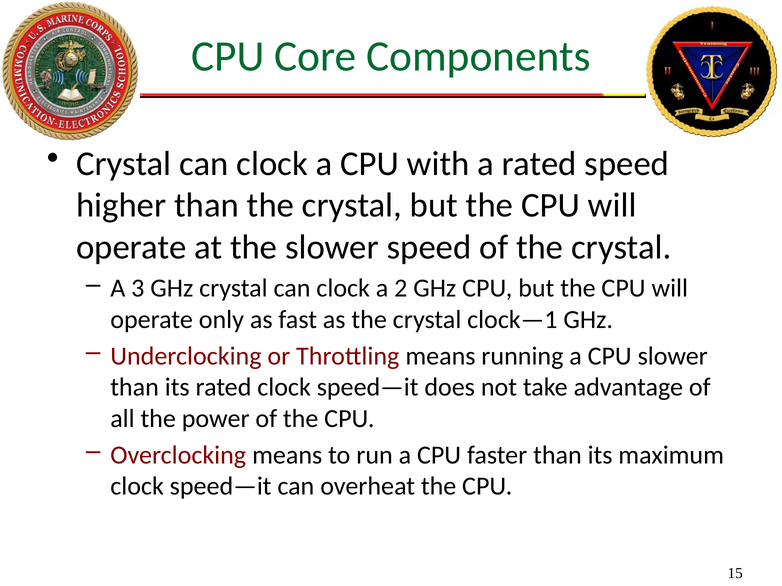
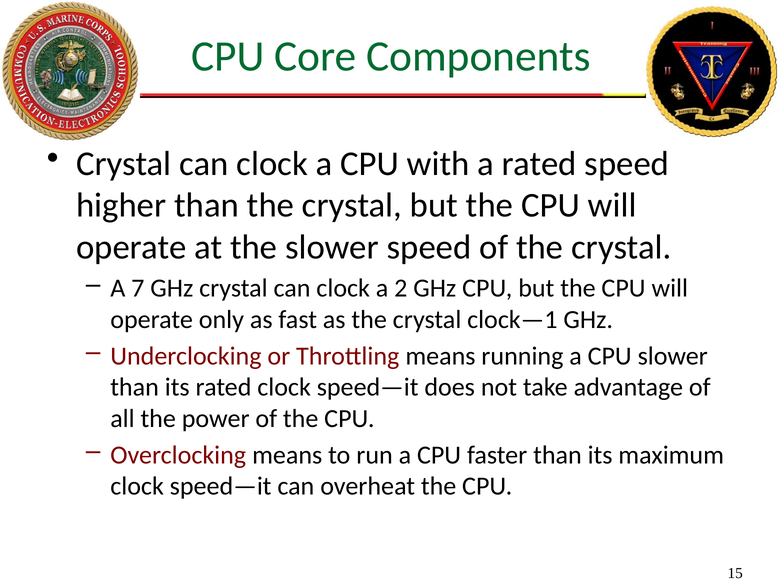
3: 3 -> 7 (138, 289)
